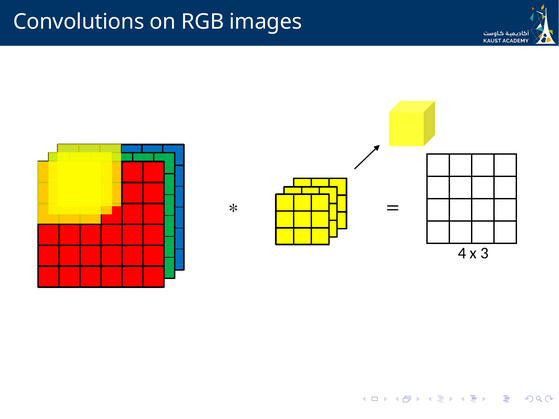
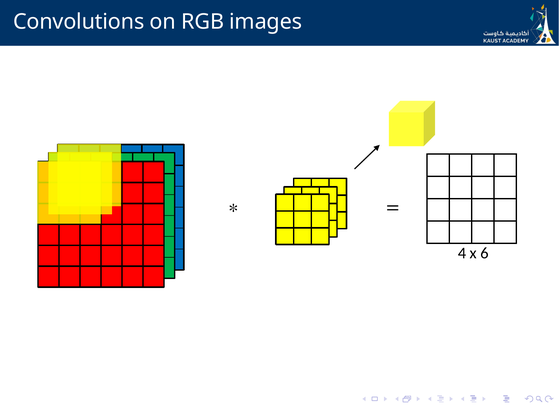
3: 3 -> 6 (484, 253)
